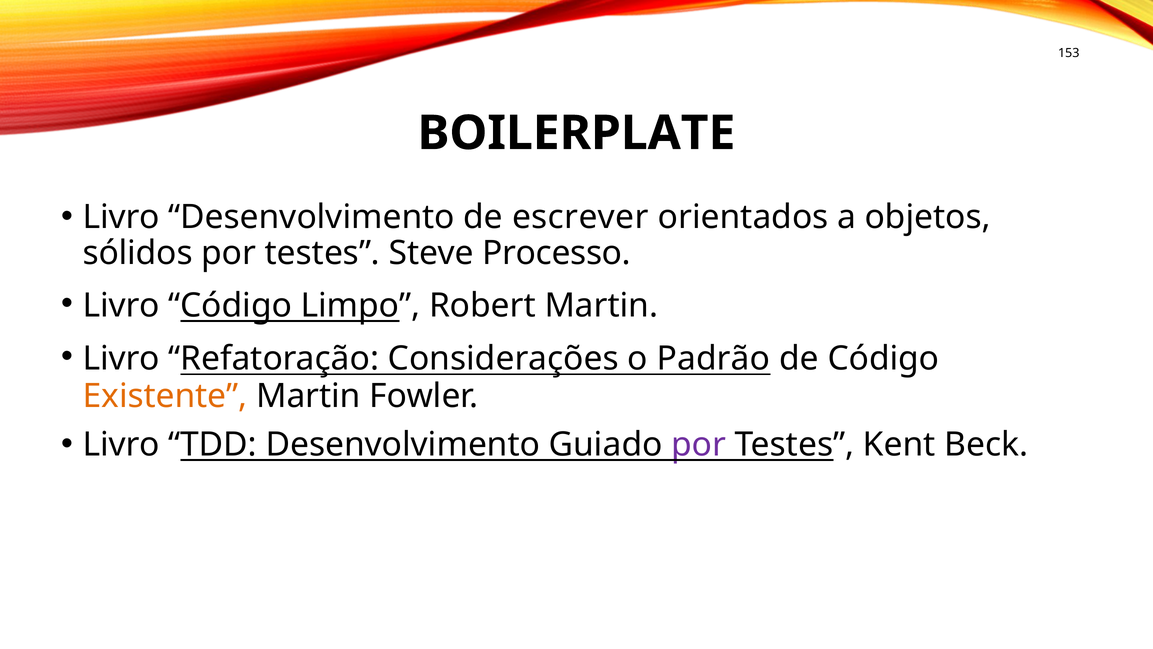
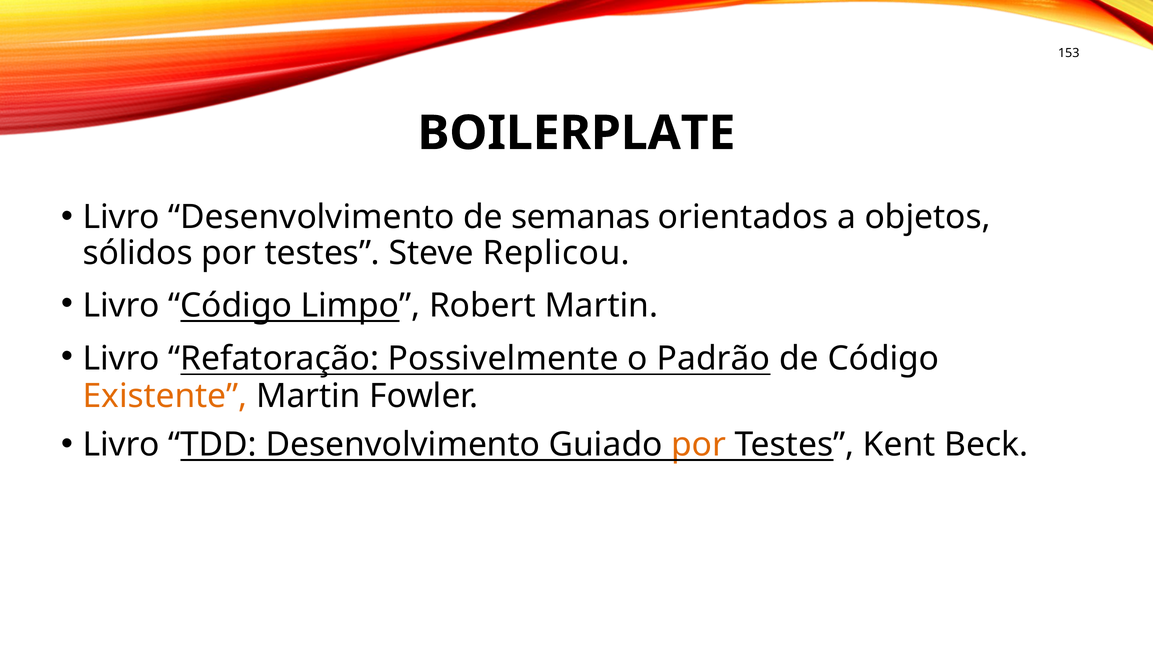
escrever: escrever -> semanas (581, 217)
Processo: Processo -> Replicou (556, 253)
Considerações: Considerações -> Possivelmente (503, 358)
por colour: purple -> orange (699, 444)
